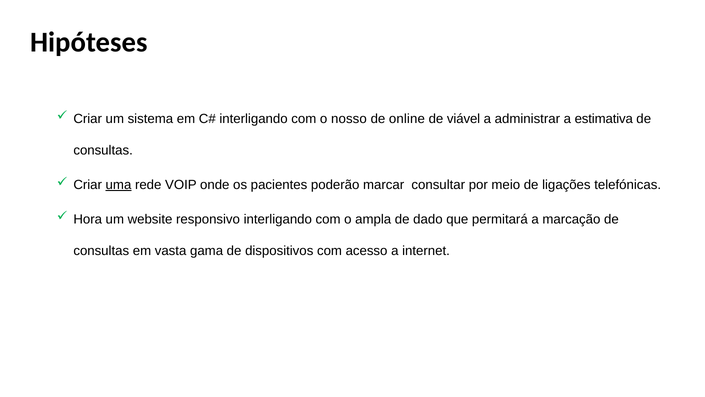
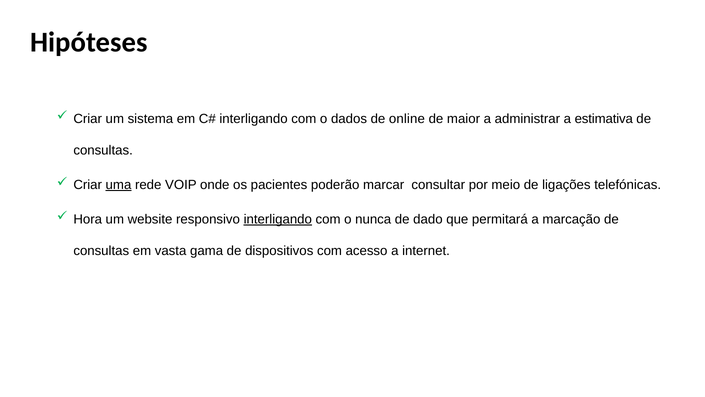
nosso: nosso -> dados (349, 119)
viável: viável -> maior (464, 119)
interligando underline: none -> present (278, 219)
ampla: ampla -> nunca (373, 219)
